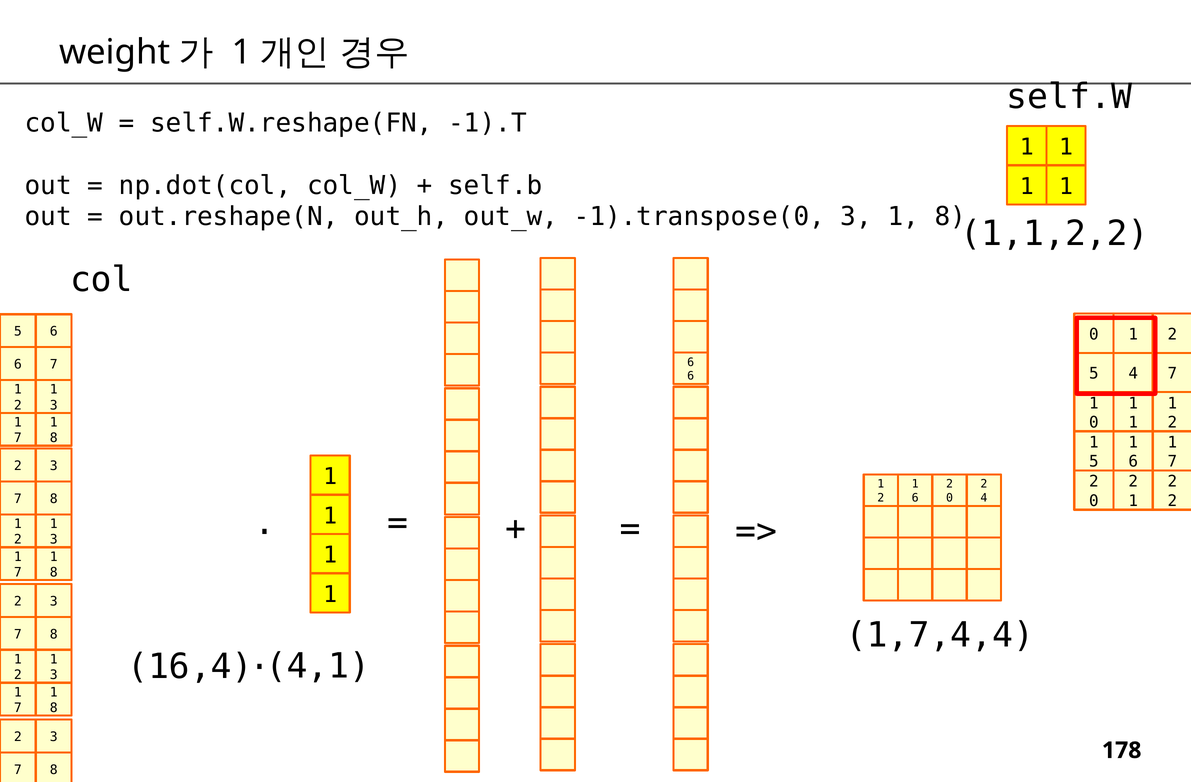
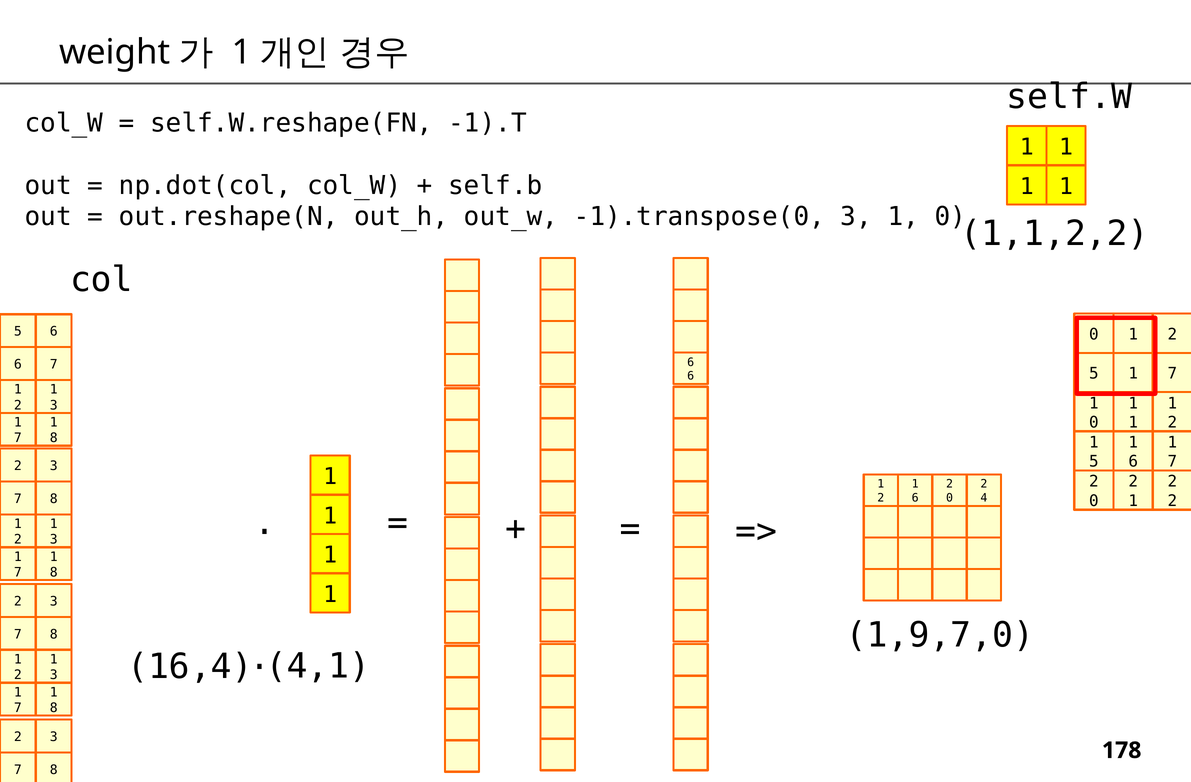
3 1 8: 8 -> 0 (950, 217)
4: 4 -> 1 (1133, 374)
1,7,4,4: 1,7,4,4 -> 1,9,7,0 (940, 636)
